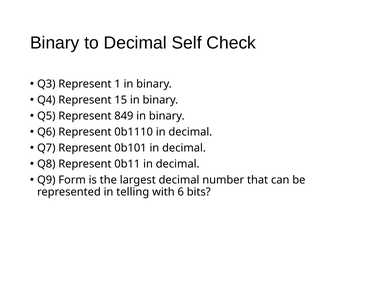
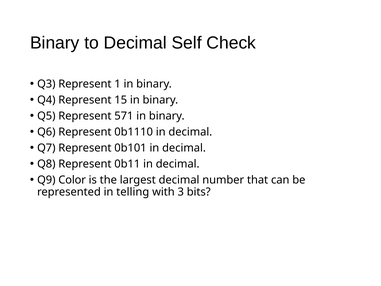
849: 849 -> 571 (124, 116)
Form: Form -> Color (72, 180)
6: 6 -> 3 (181, 192)
